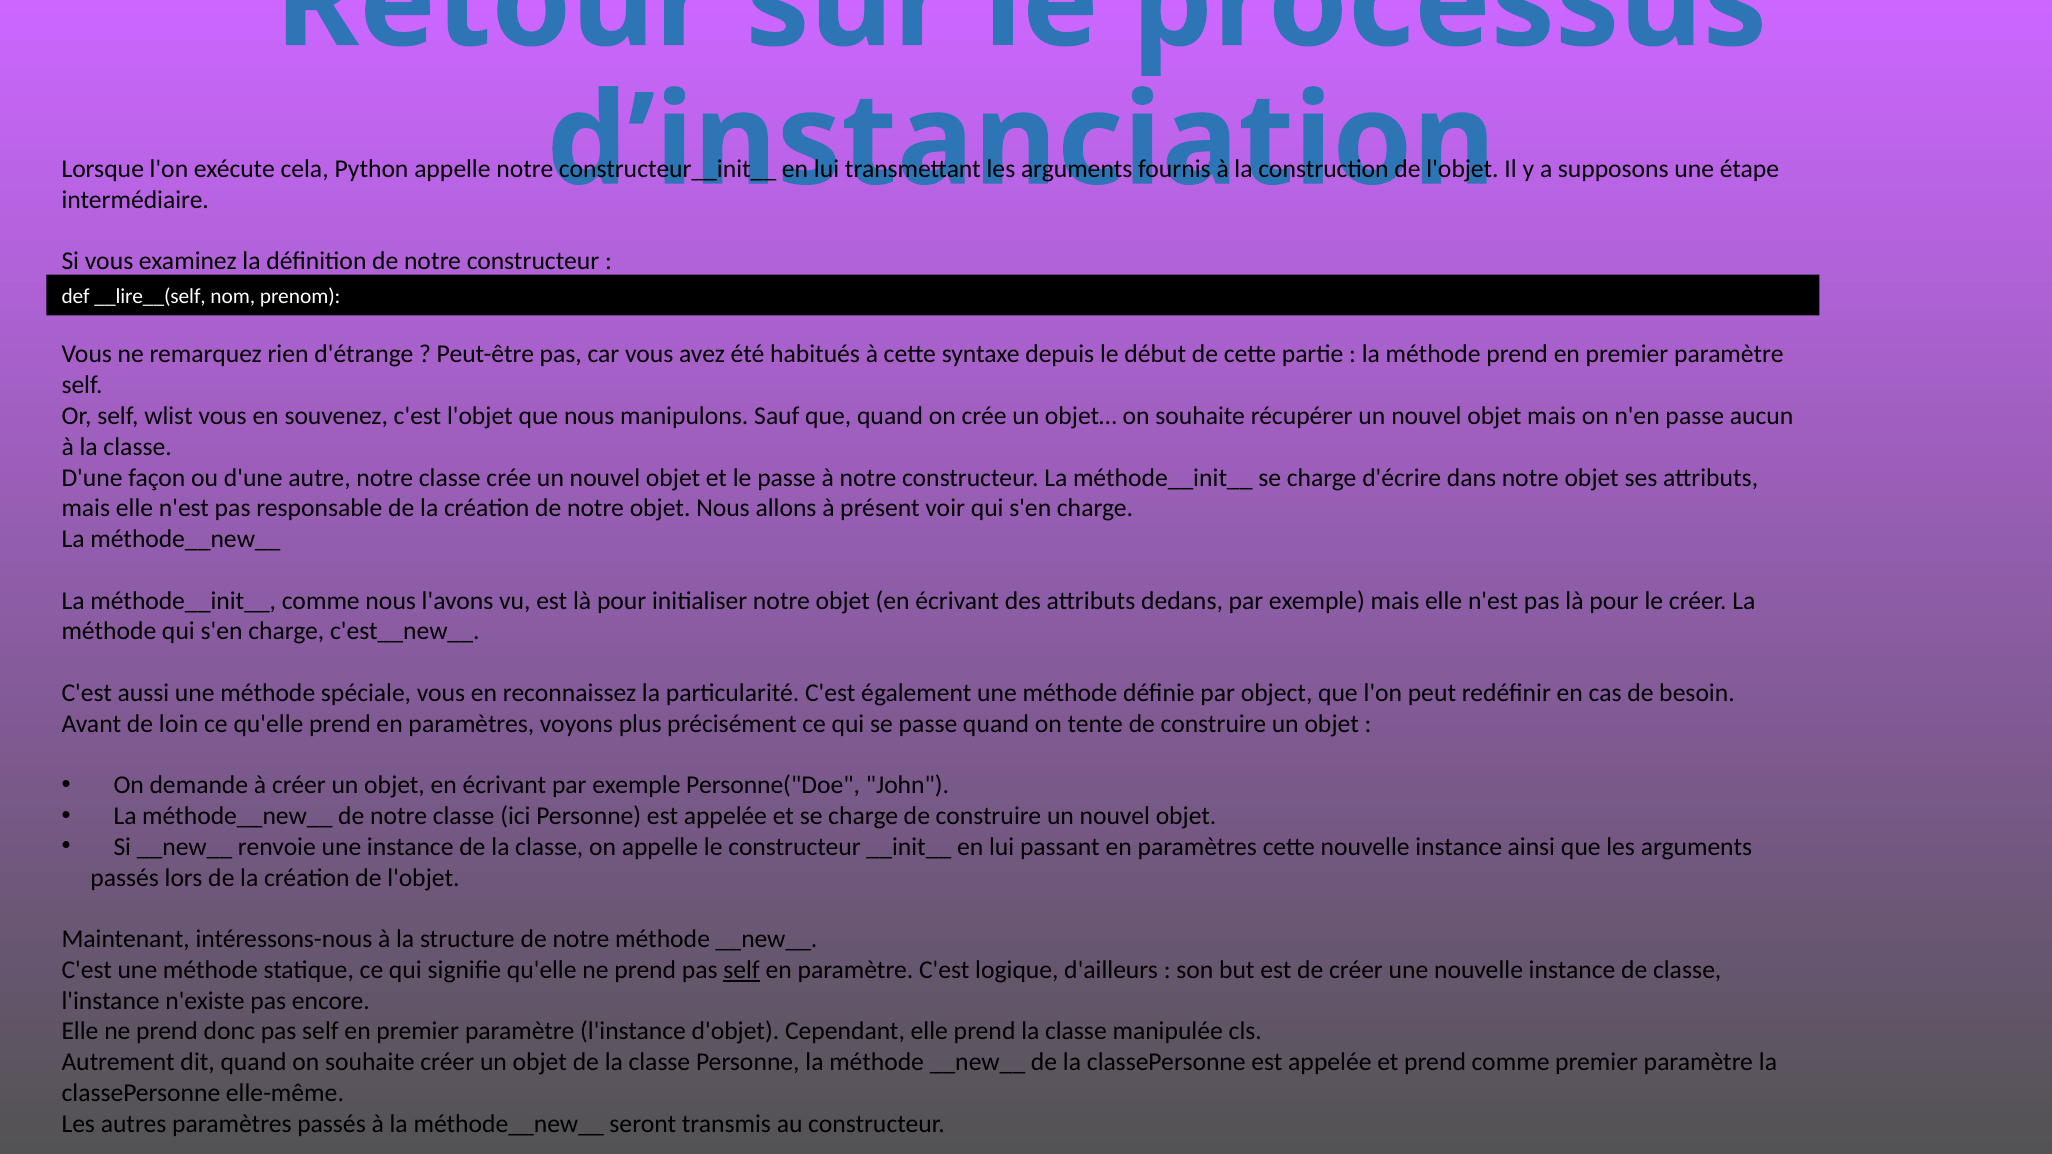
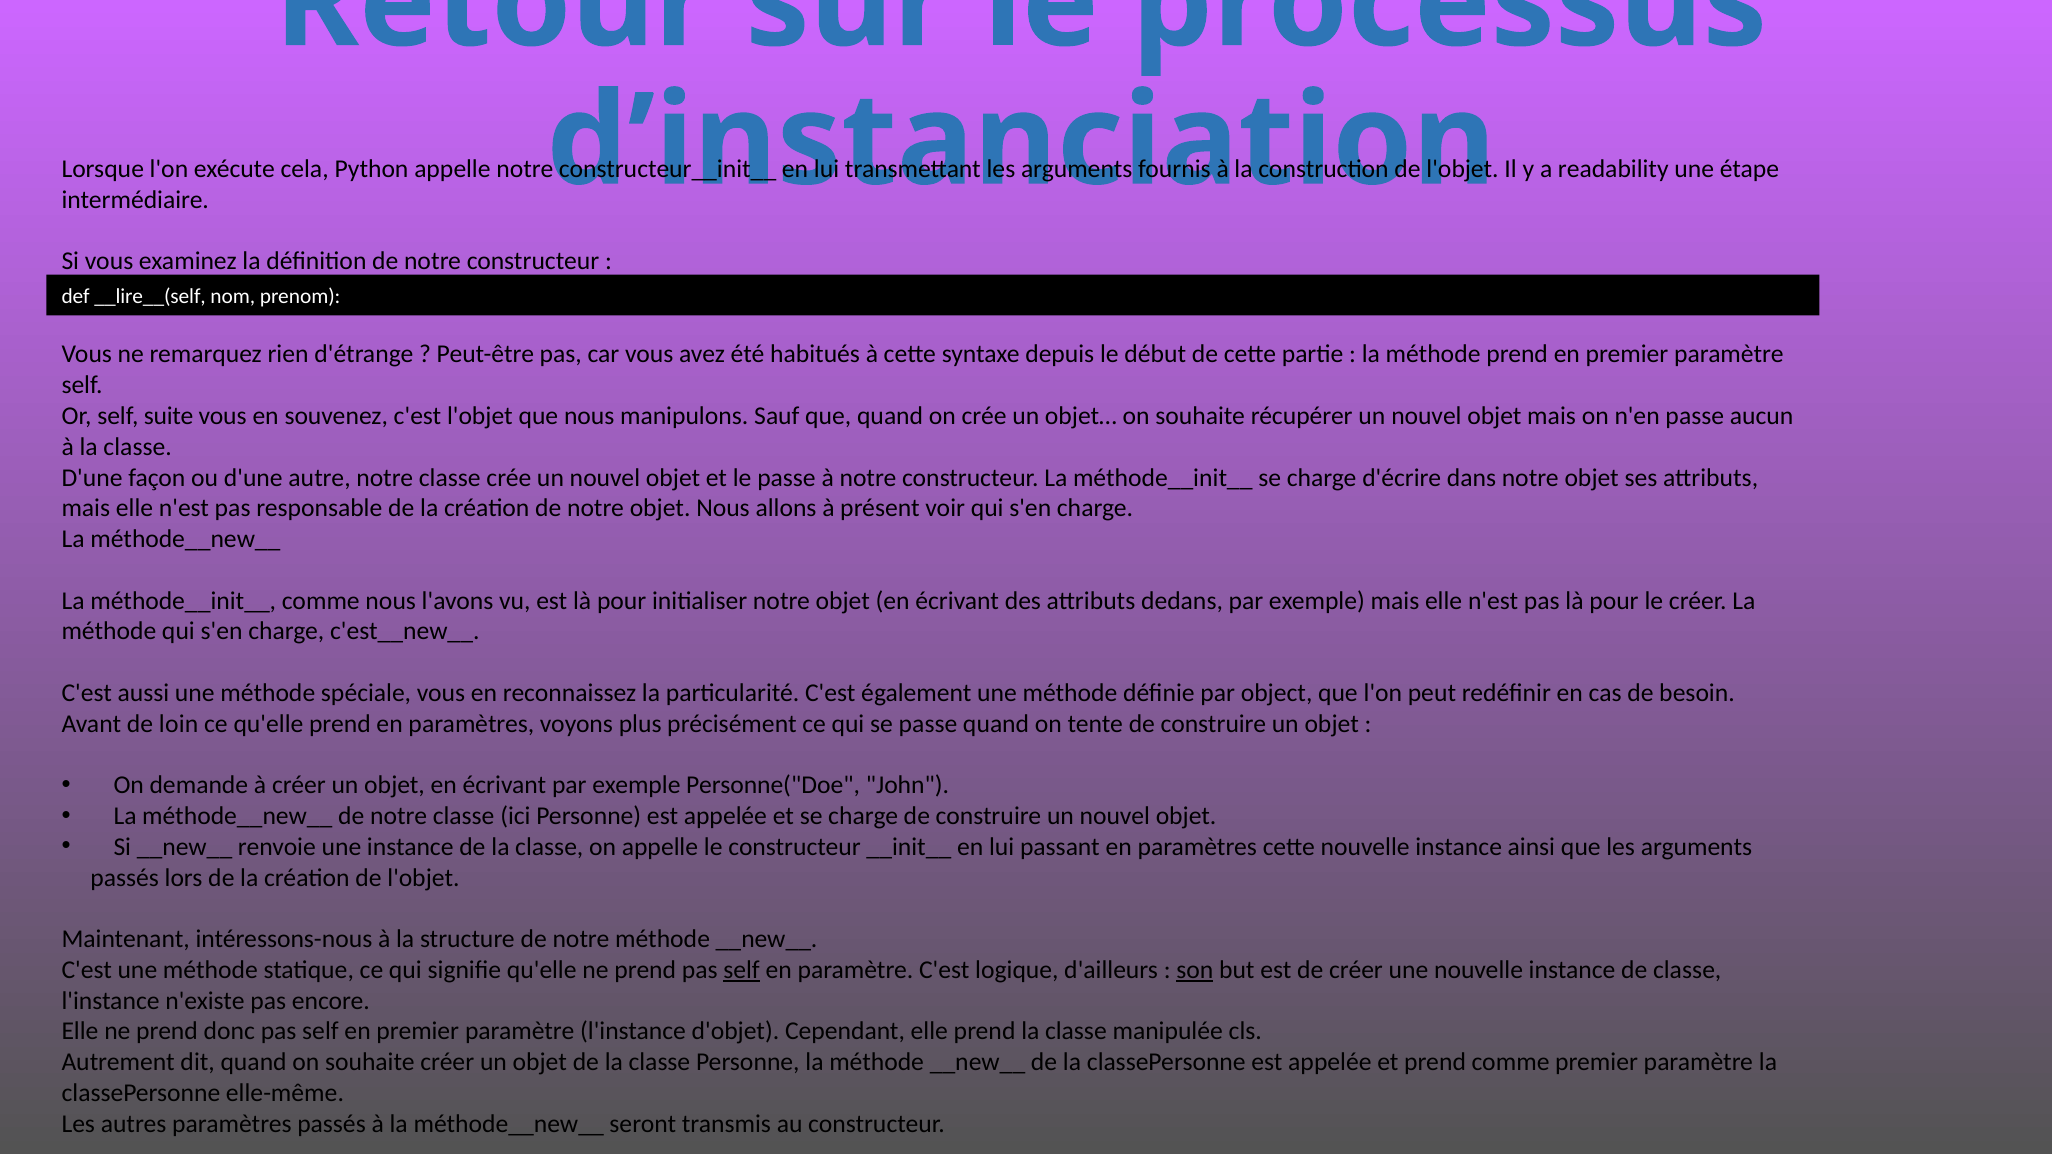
supposons: supposons -> readability (1613, 169)
wlist: wlist -> suite (169, 416)
son underline: none -> present (1195, 970)
